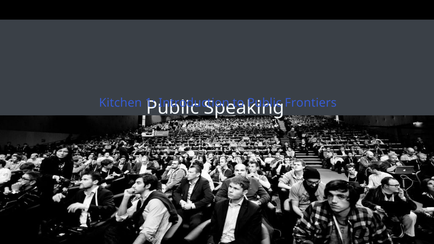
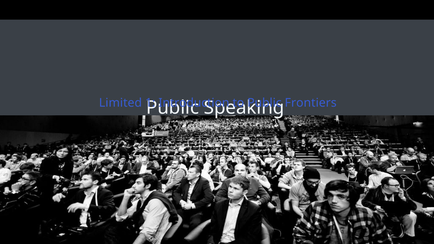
Kitchen: Kitchen -> Limited (120, 103)
